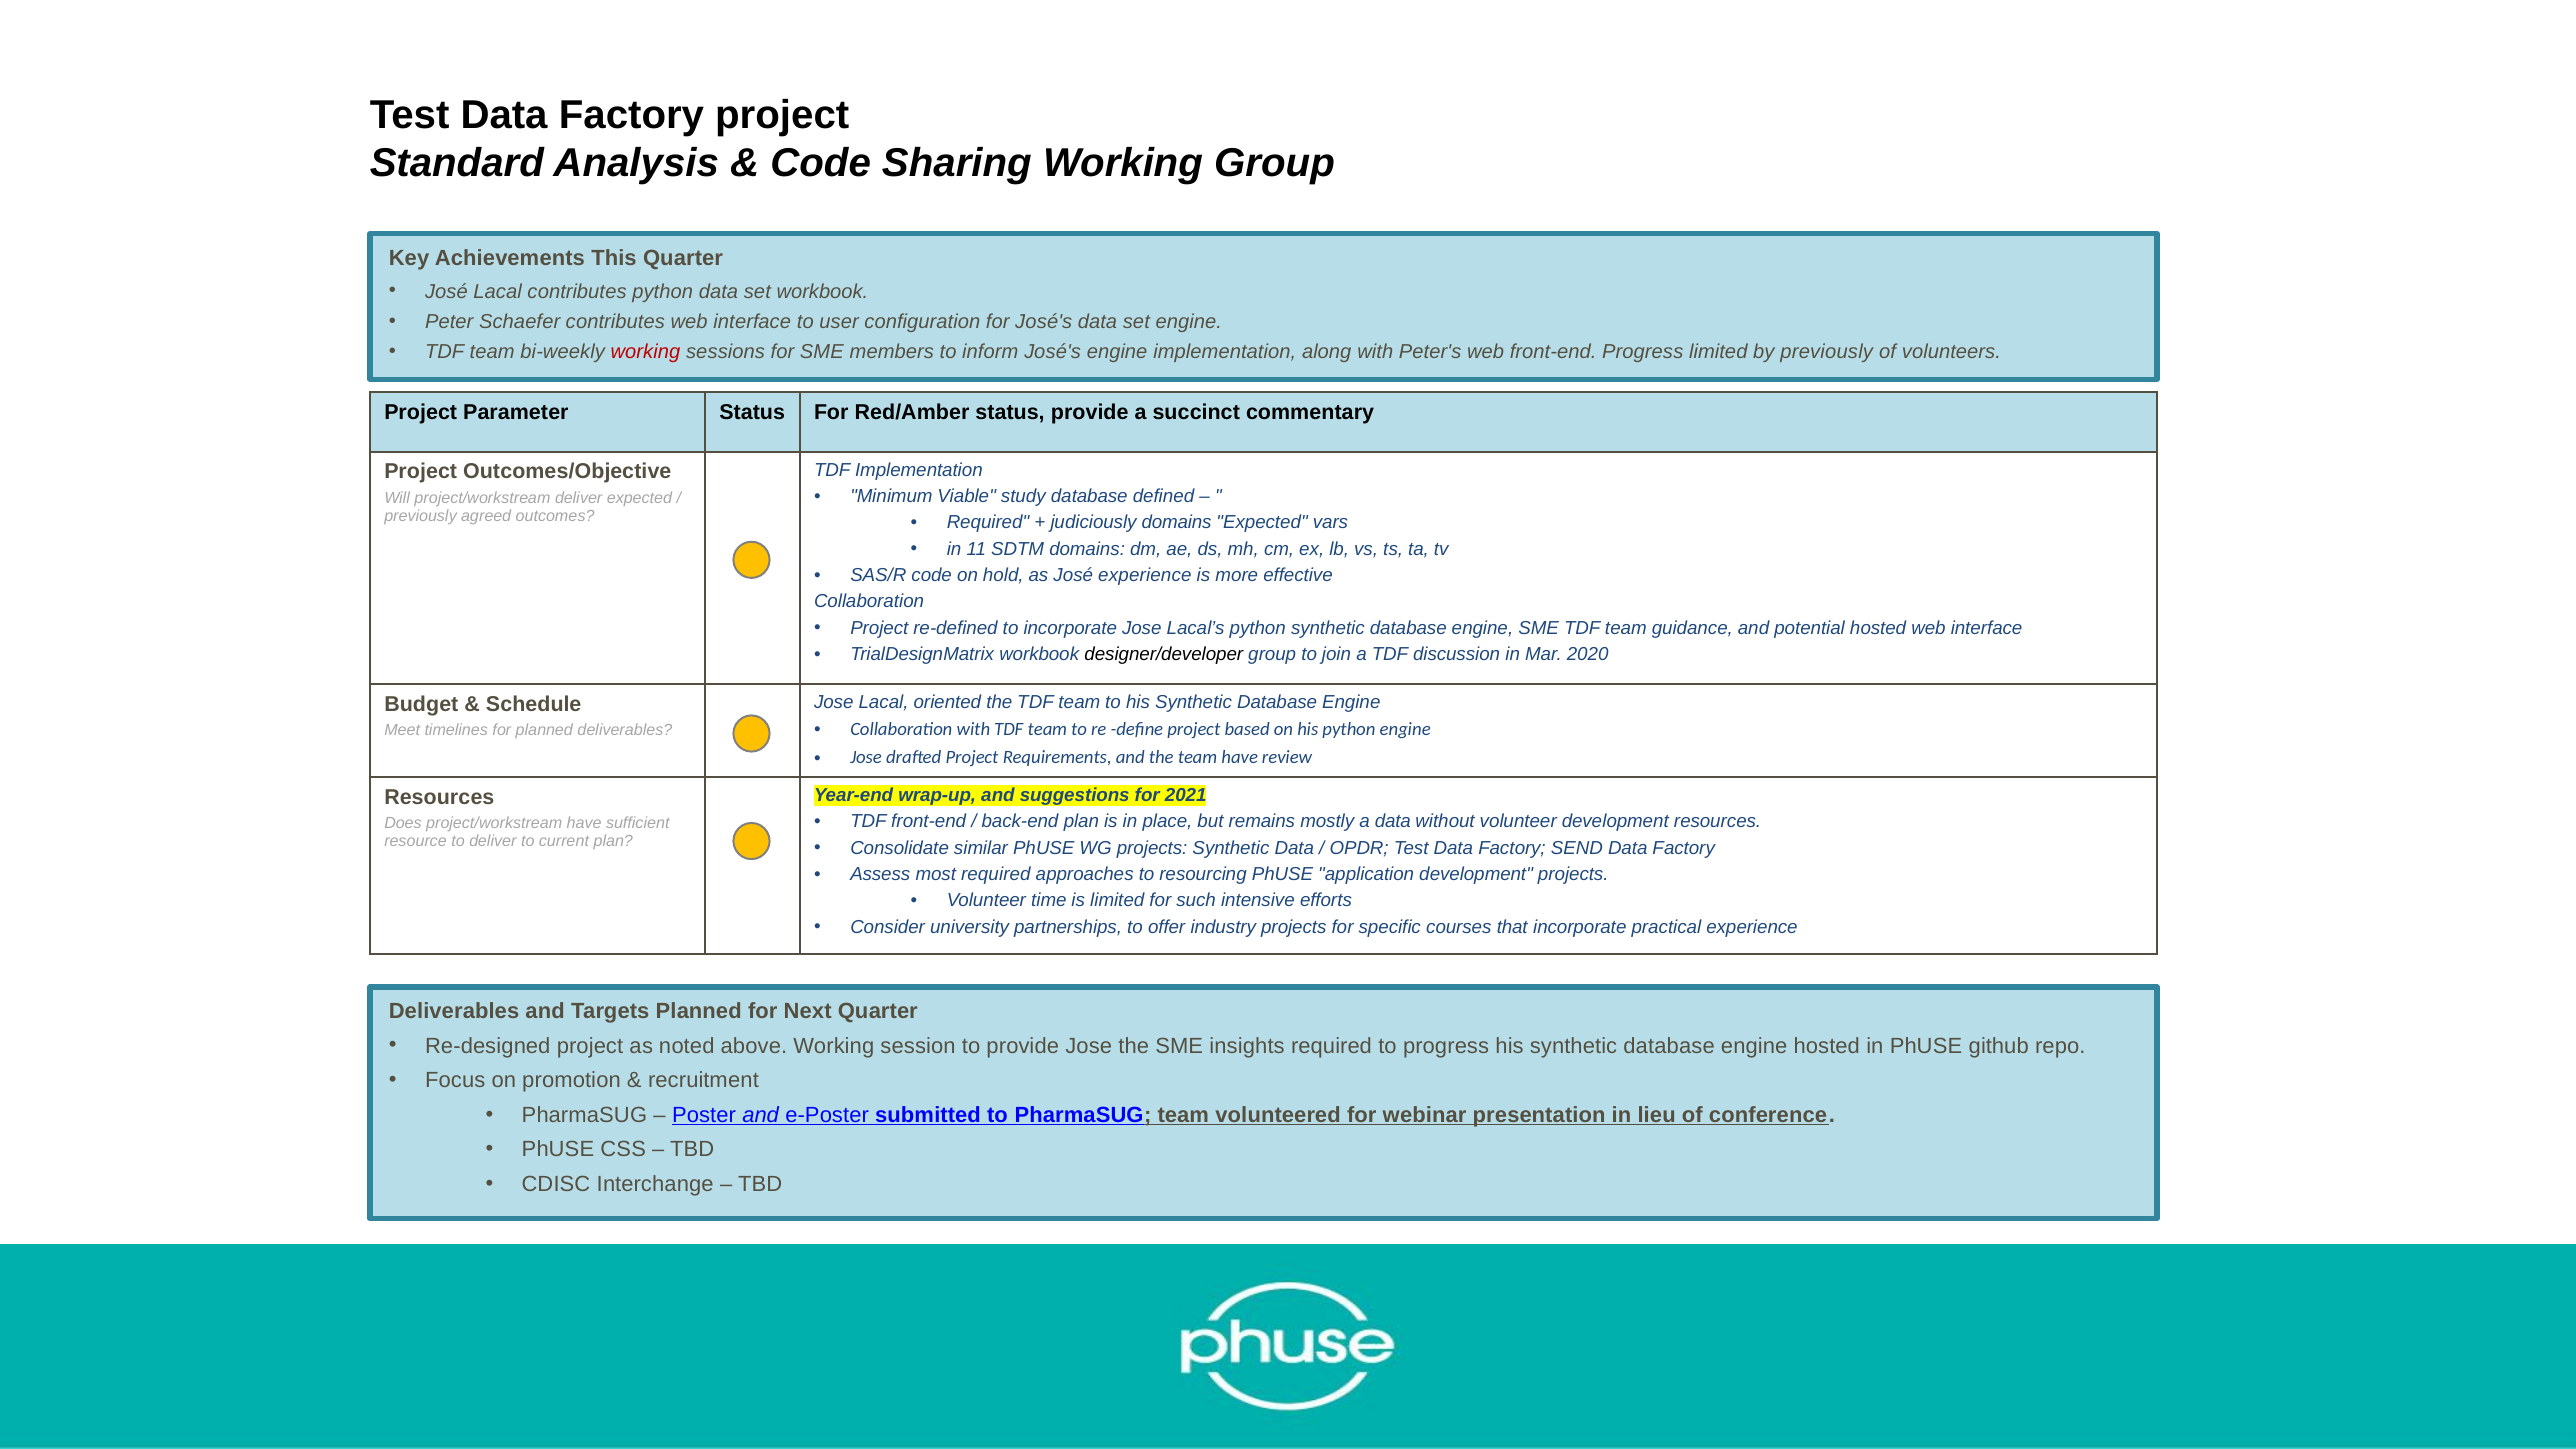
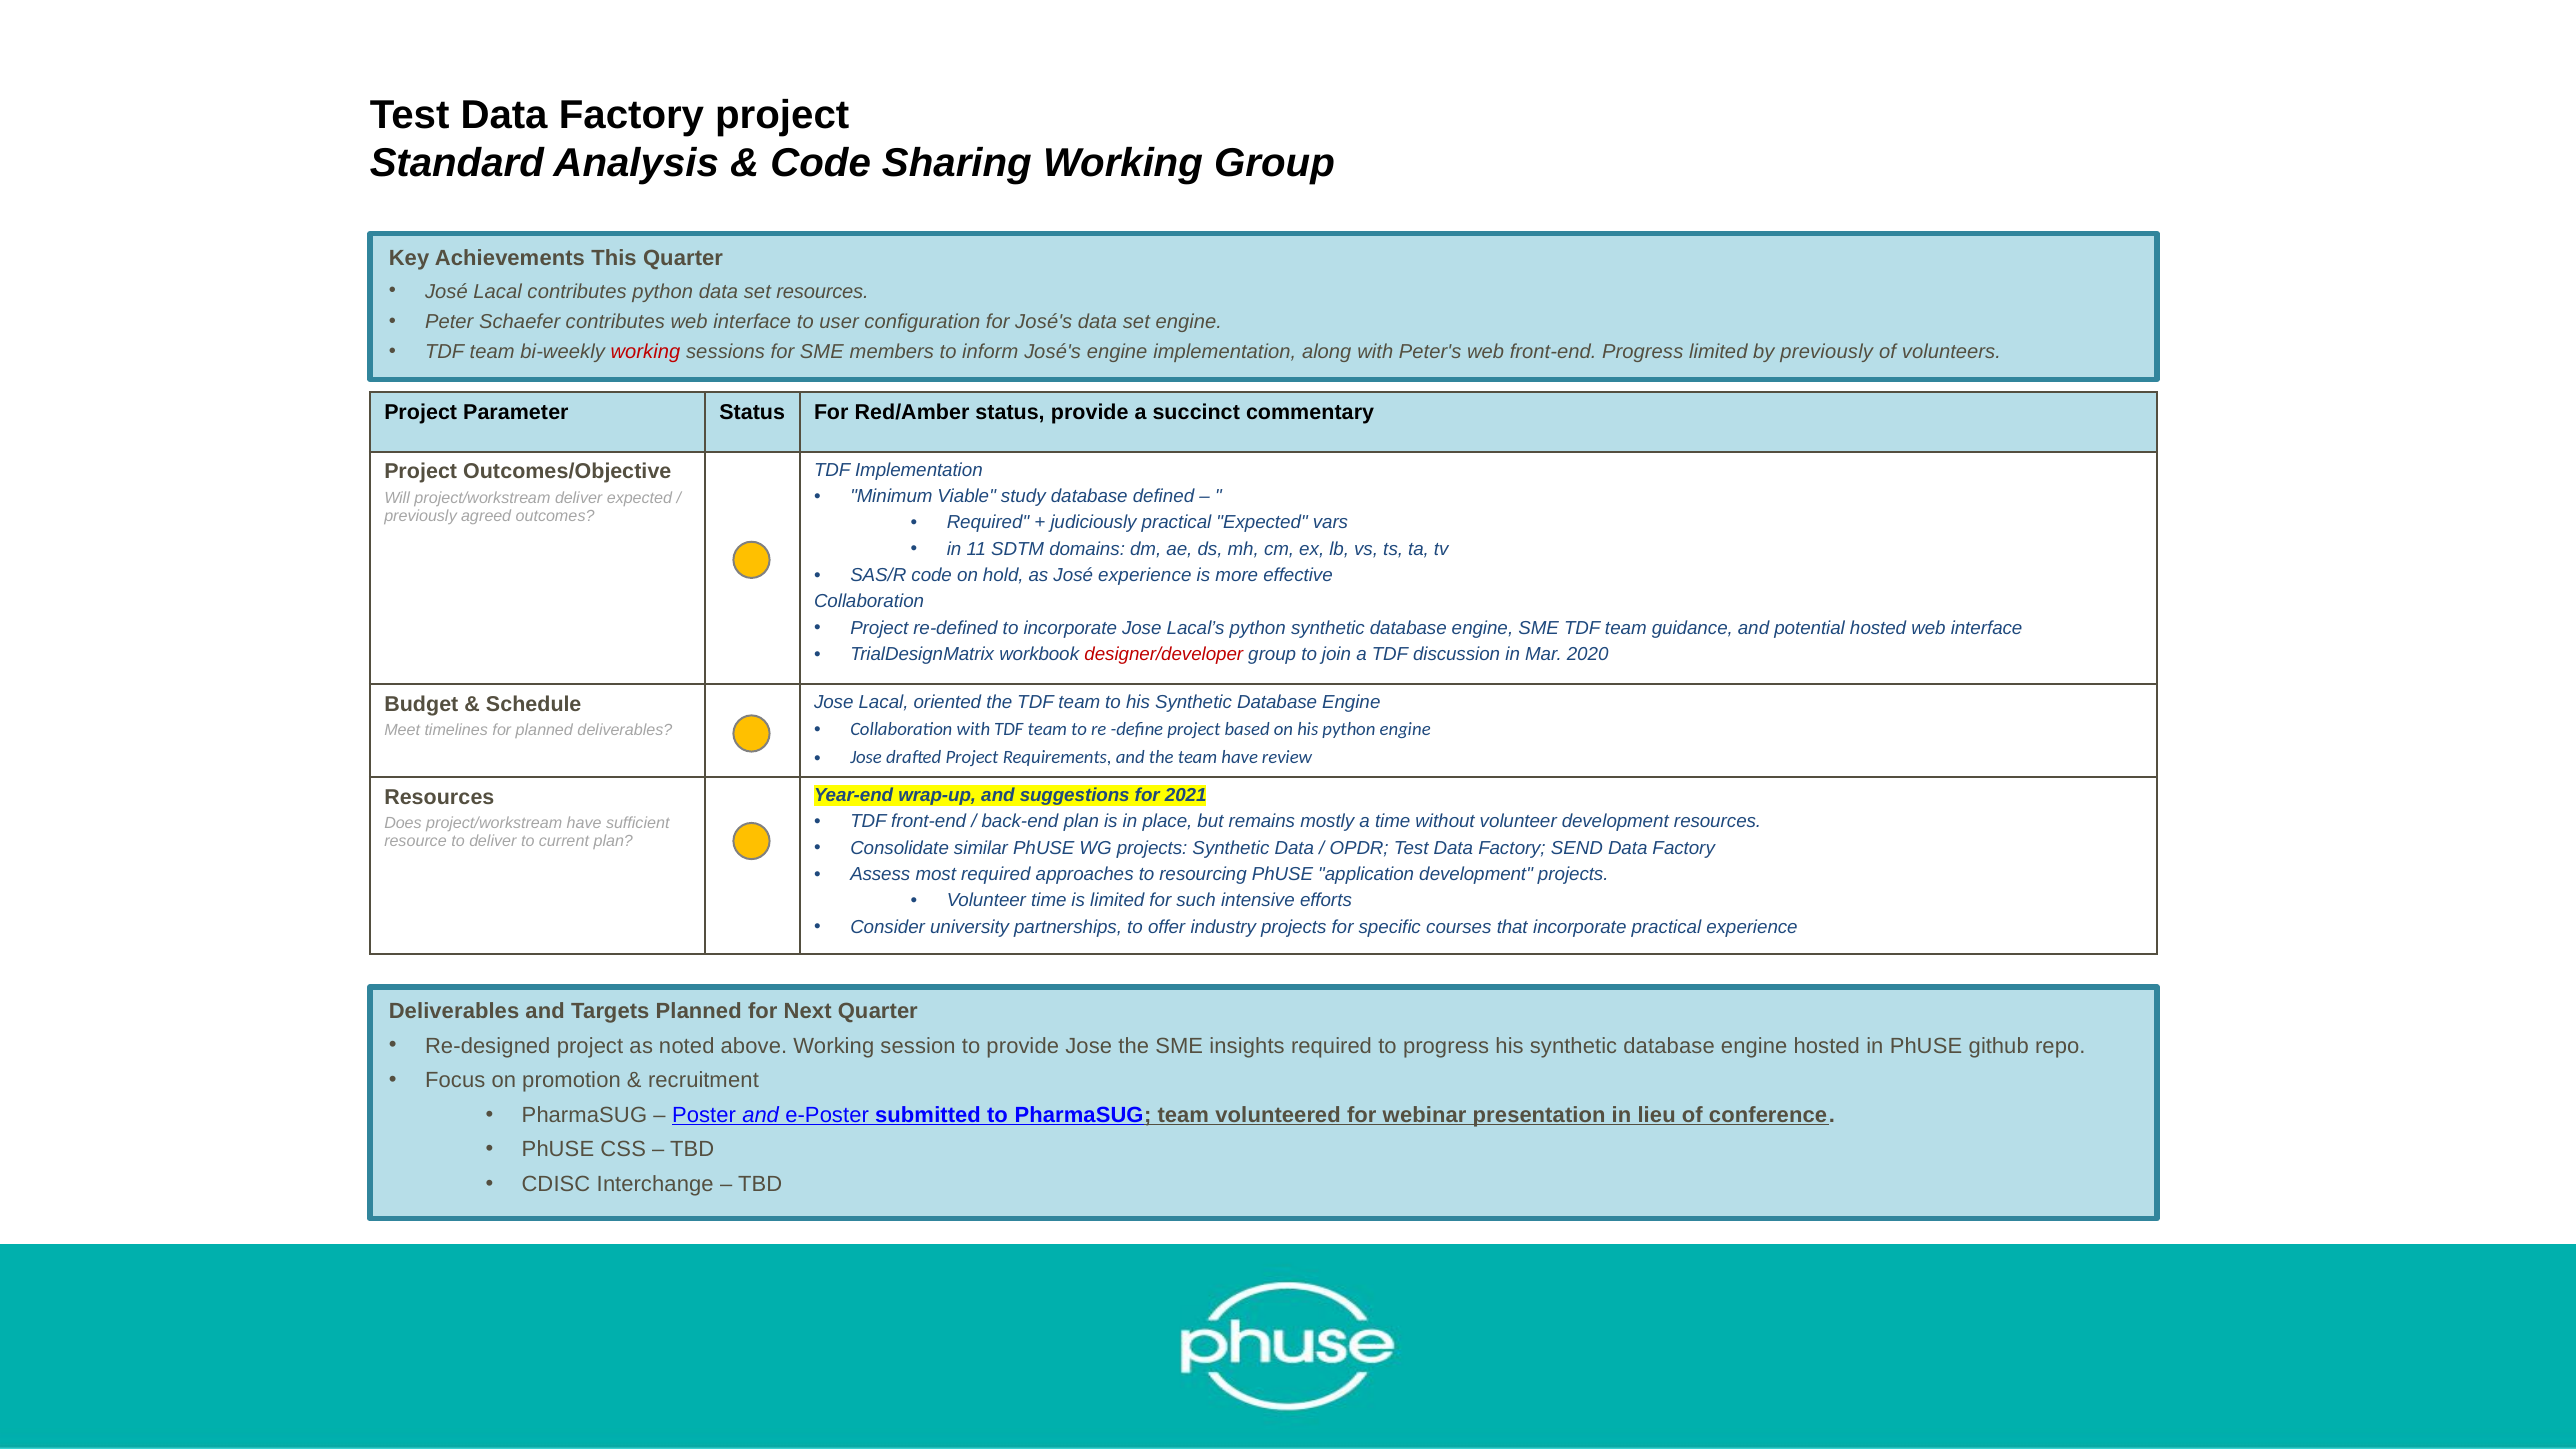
set workbook: workbook -> resources (823, 291)
judiciously domains: domains -> practical (1177, 523)
designer/developer colour: black -> red (1164, 654)
a data: data -> time (1393, 822)
